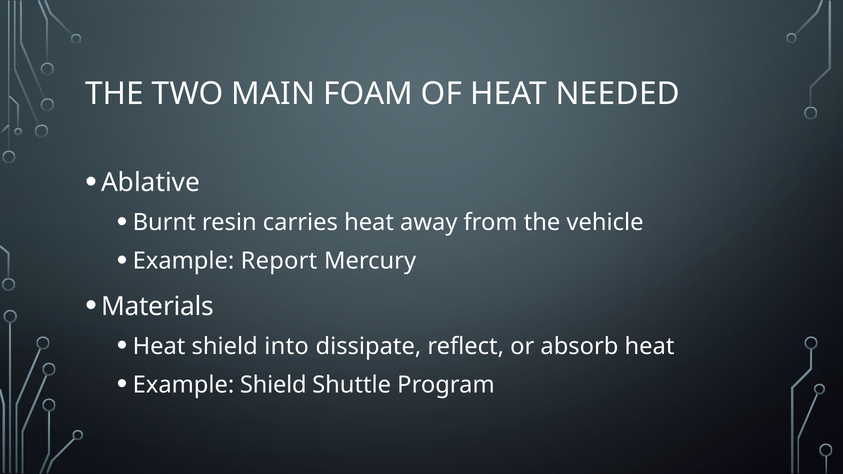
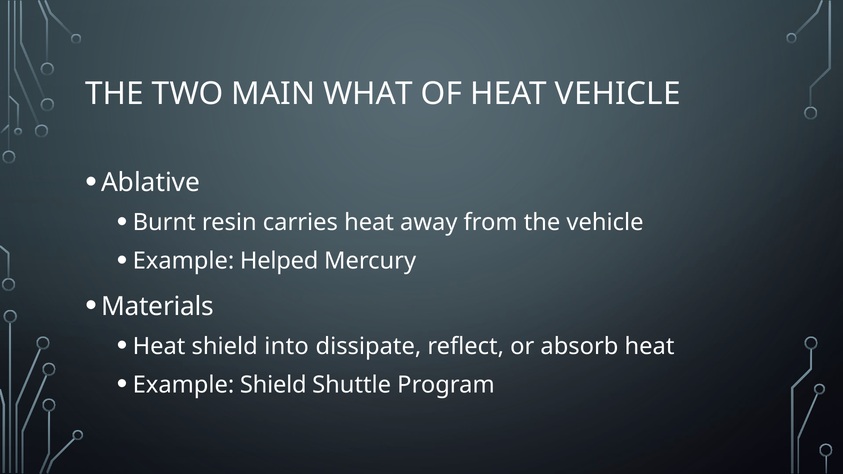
FOAM: FOAM -> WHAT (368, 94)
HEAT NEEDED: NEEDED -> VEHICLE (618, 94)
Report: Report -> Helped (279, 261)
